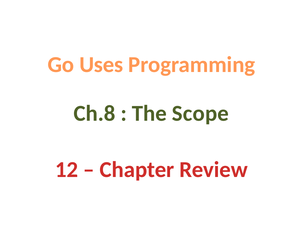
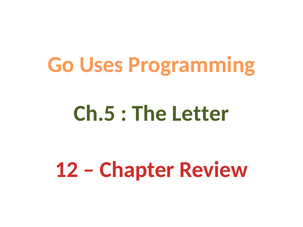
Ch.8: Ch.8 -> Ch.5 (95, 114)
Scope: Scope -> Letter (200, 114)
